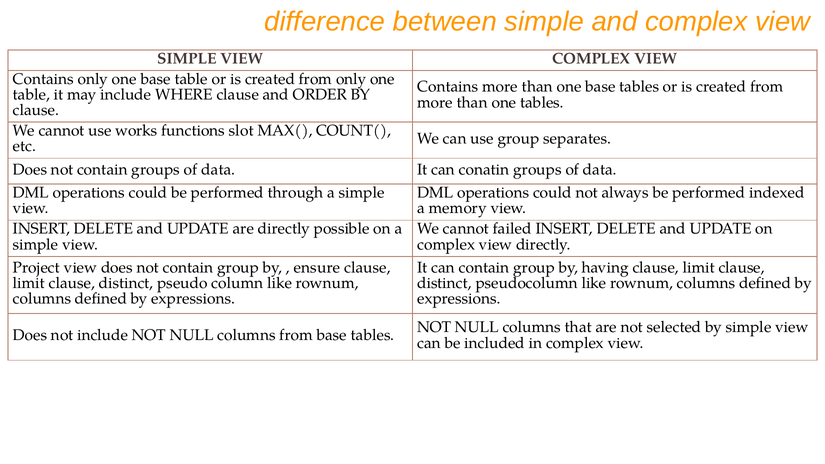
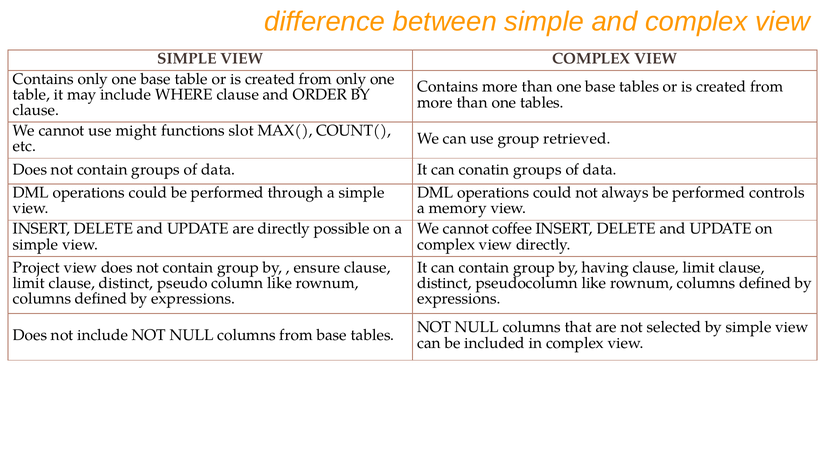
works: works -> might (136, 131)
separates: separates -> retrieved (577, 139)
indexed: indexed -> controls (777, 193)
failed: failed -> coffee (512, 229)
